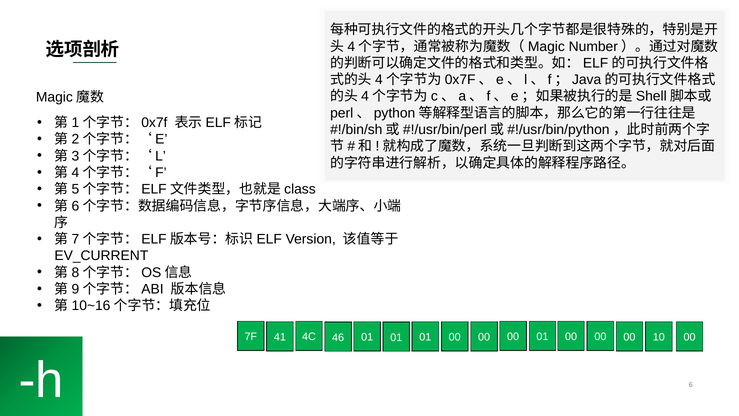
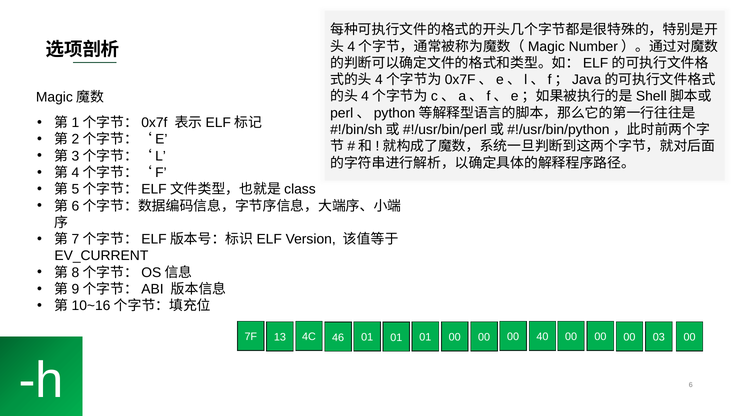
41: 41 -> 13 (280, 337)
00 01: 01 -> 40 (542, 336)
10: 10 -> 03 (659, 337)
